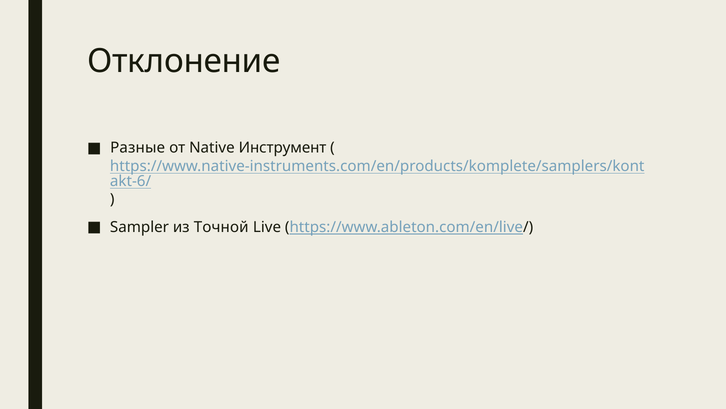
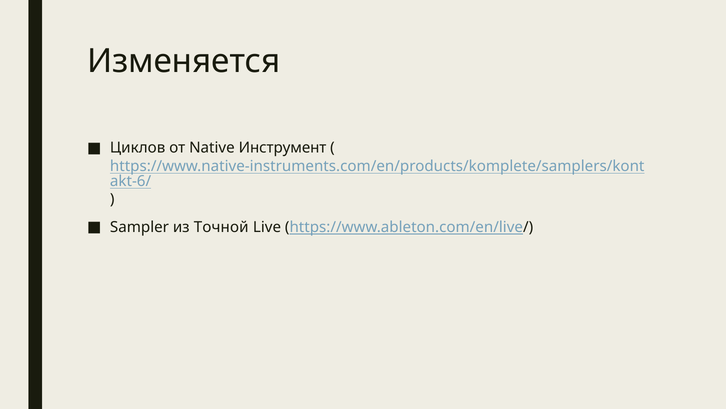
Отклонение: Отклонение -> Изменяется (184, 61)
Разные: Разные -> Циклов (138, 148)
